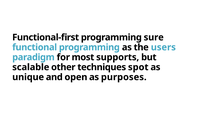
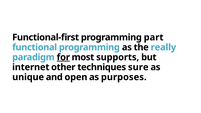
sure: sure -> part (154, 37)
users: users -> really (163, 47)
for underline: none -> present (63, 57)
scalable: scalable -> internet (31, 67)
spot: spot -> sure (138, 67)
